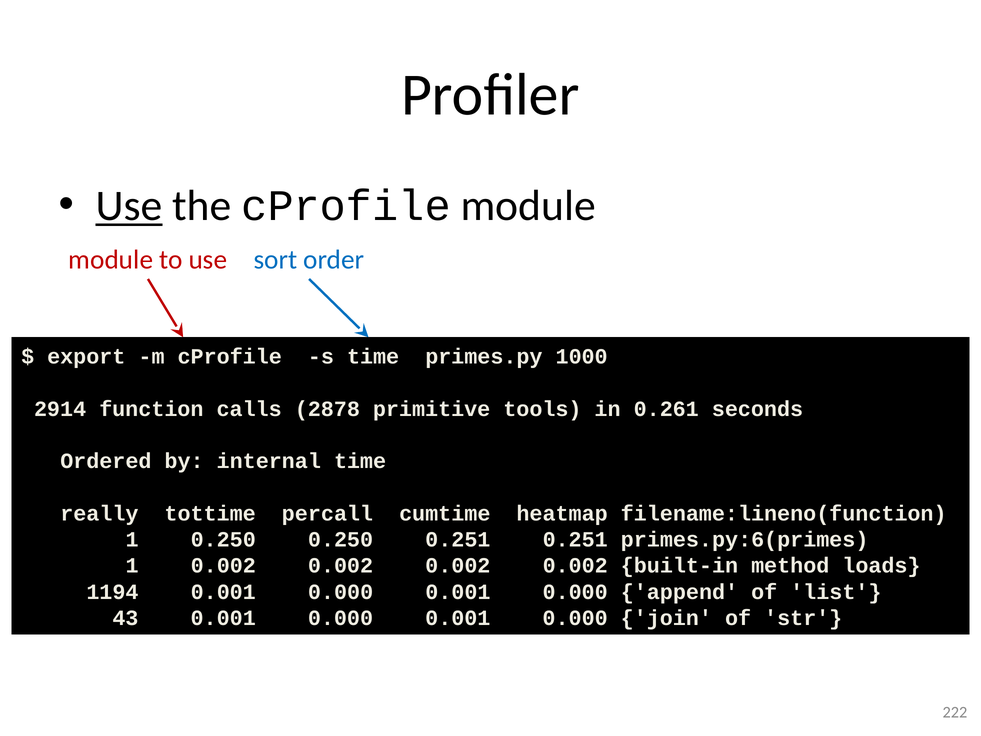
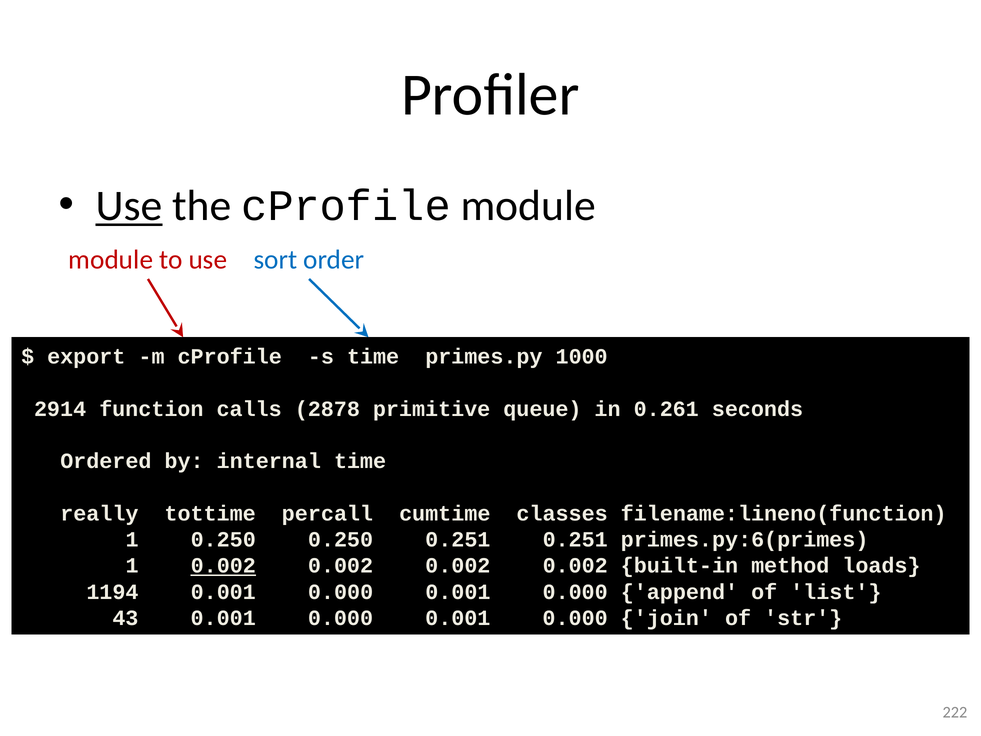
tools: tools -> queue (542, 409)
heatmap: heatmap -> classes (562, 513)
0.002 underline: none -> present (223, 566)
